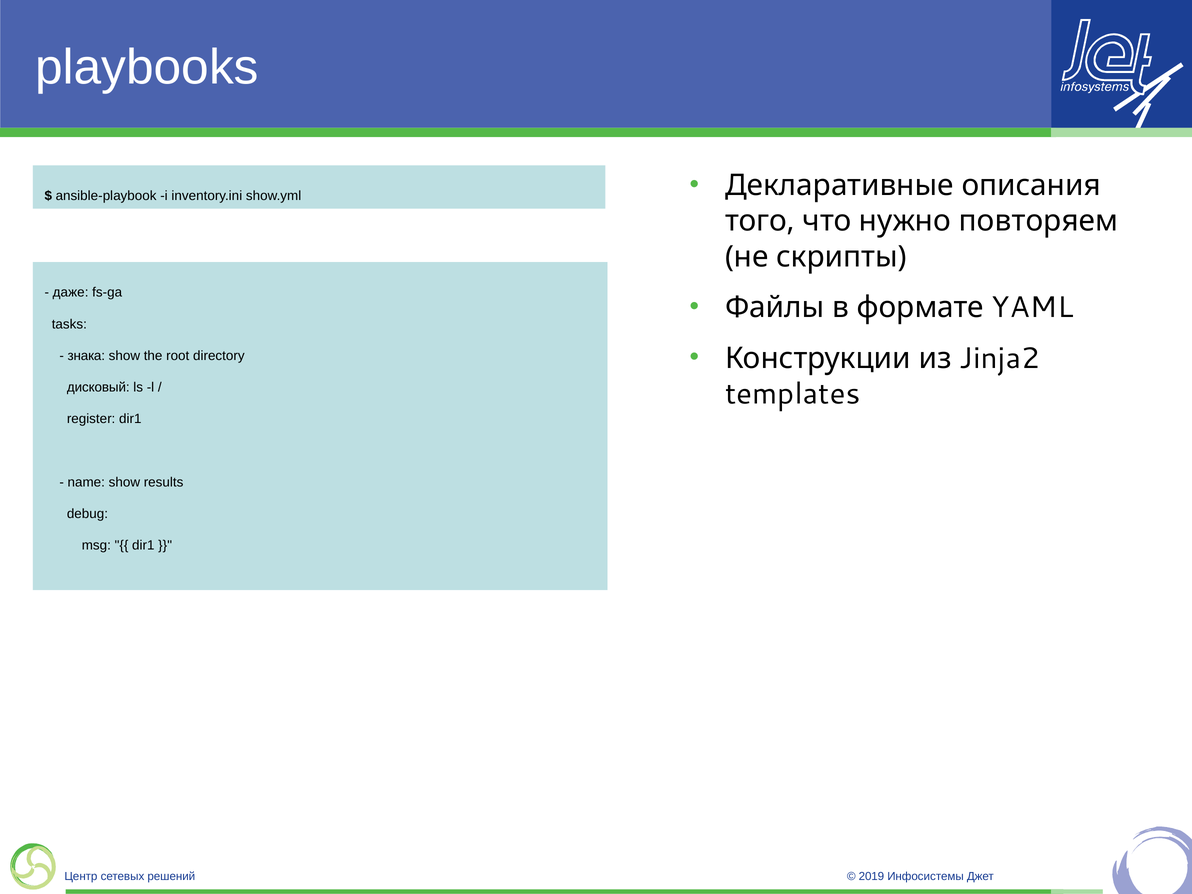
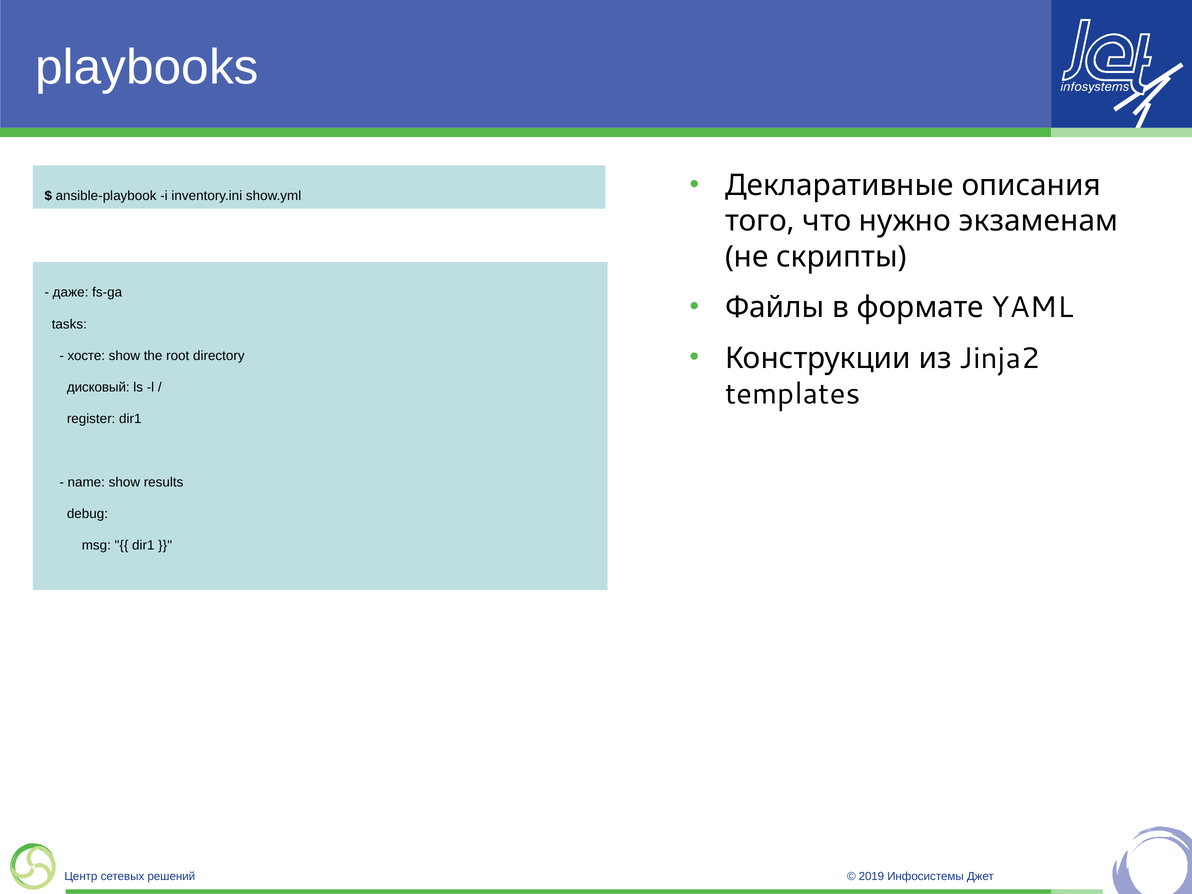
повторяем: повторяем -> экзаменам (1039, 221)
знака: знака -> хосте (86, 356)
